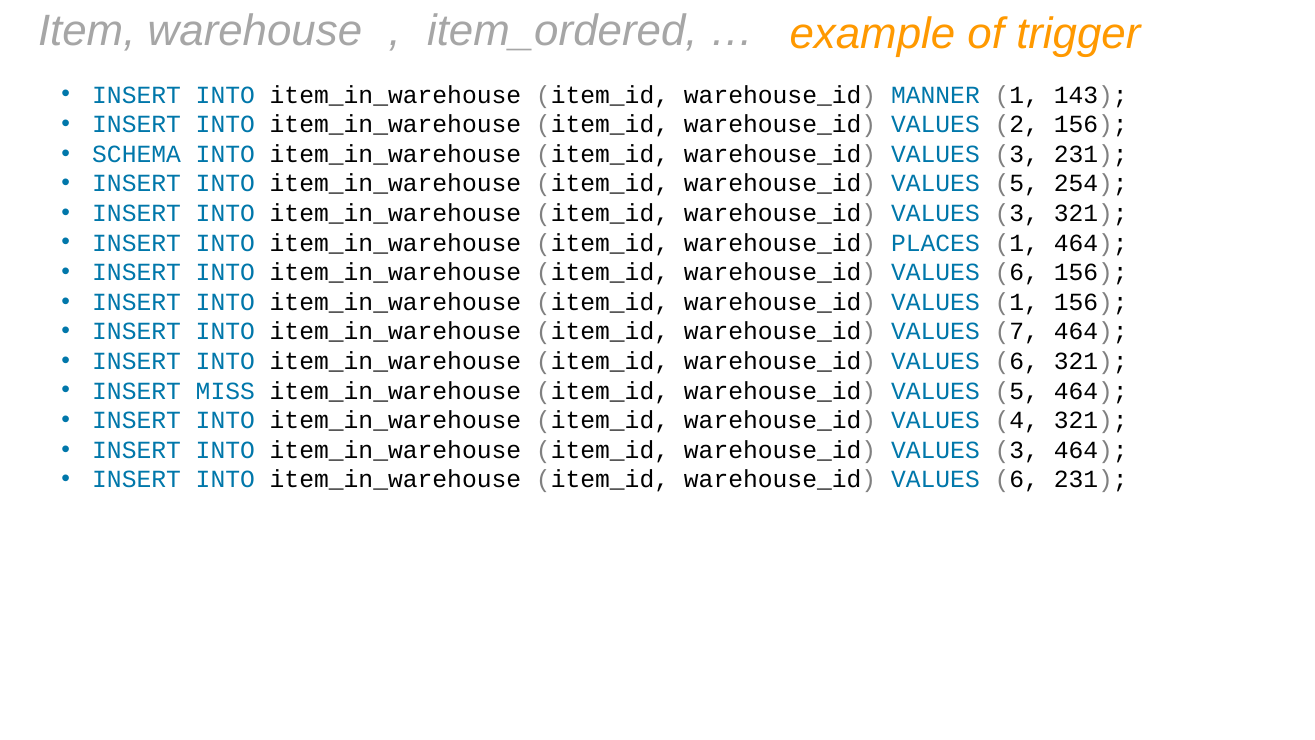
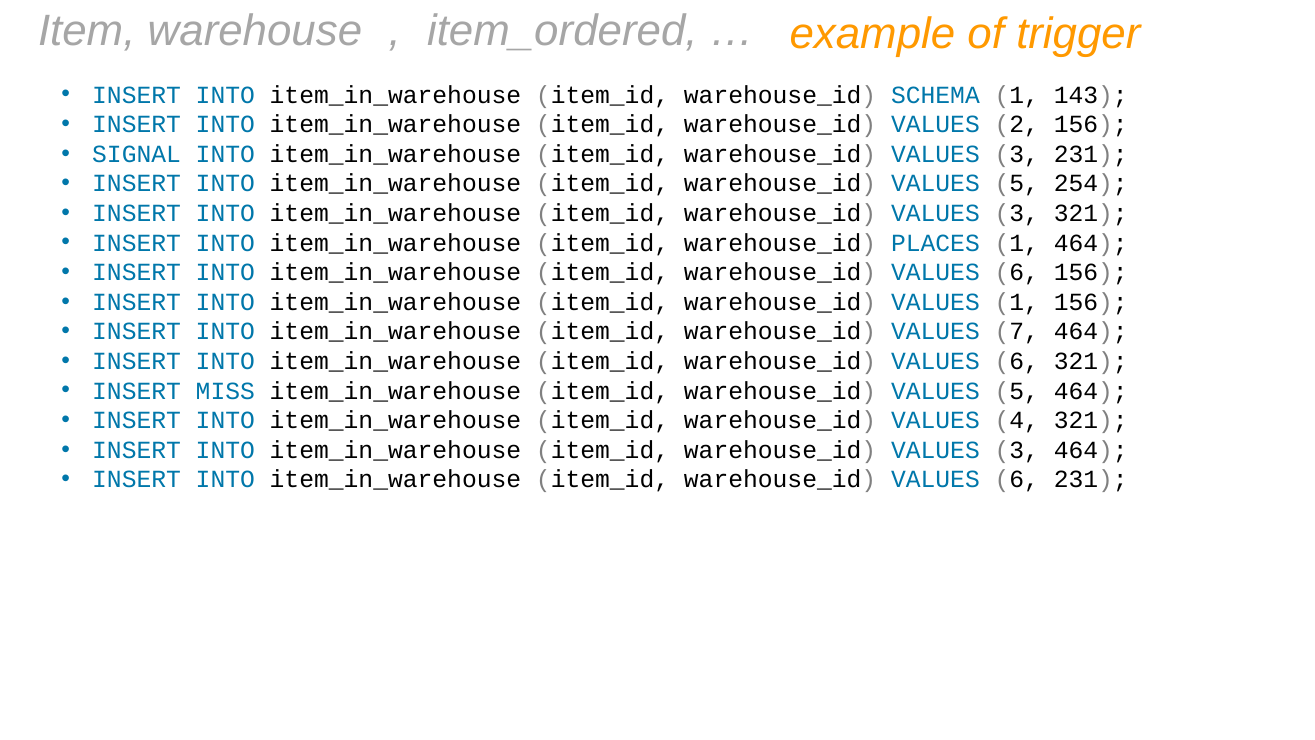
MANNER: MANNER -> SCHEMA (935, 95)
SCHEMA: SCHEMA -> SIGNAL (137, 154)
